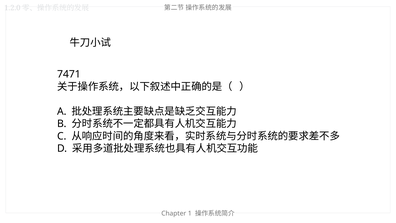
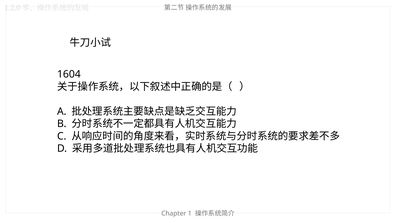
7471: 7471 -> 1604 (69, 74)
